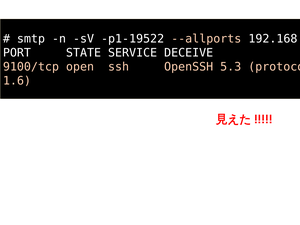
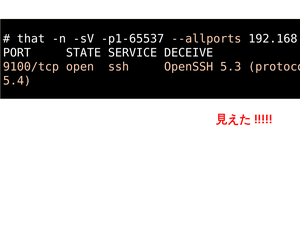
smtp: smtp -> that (31, 39)
p1-19522: p1-19522 -> p1-65537 (133, 39)
1.6: 1.6 -> 5.4 (17, 81)
